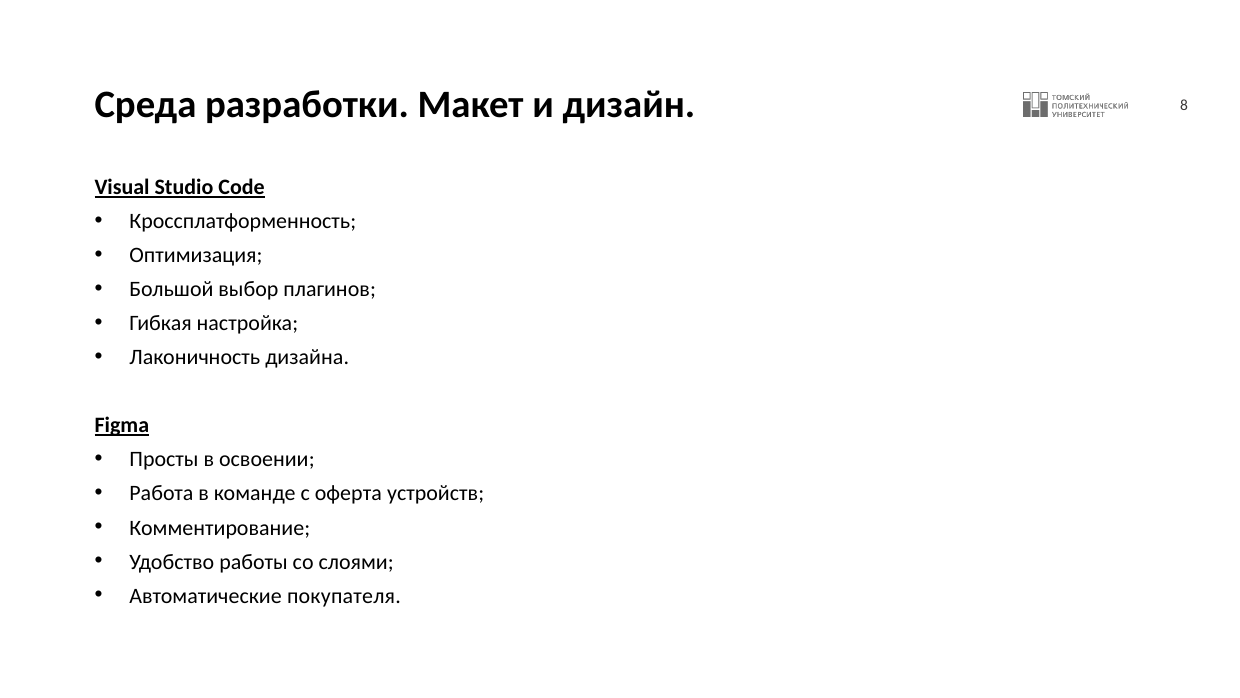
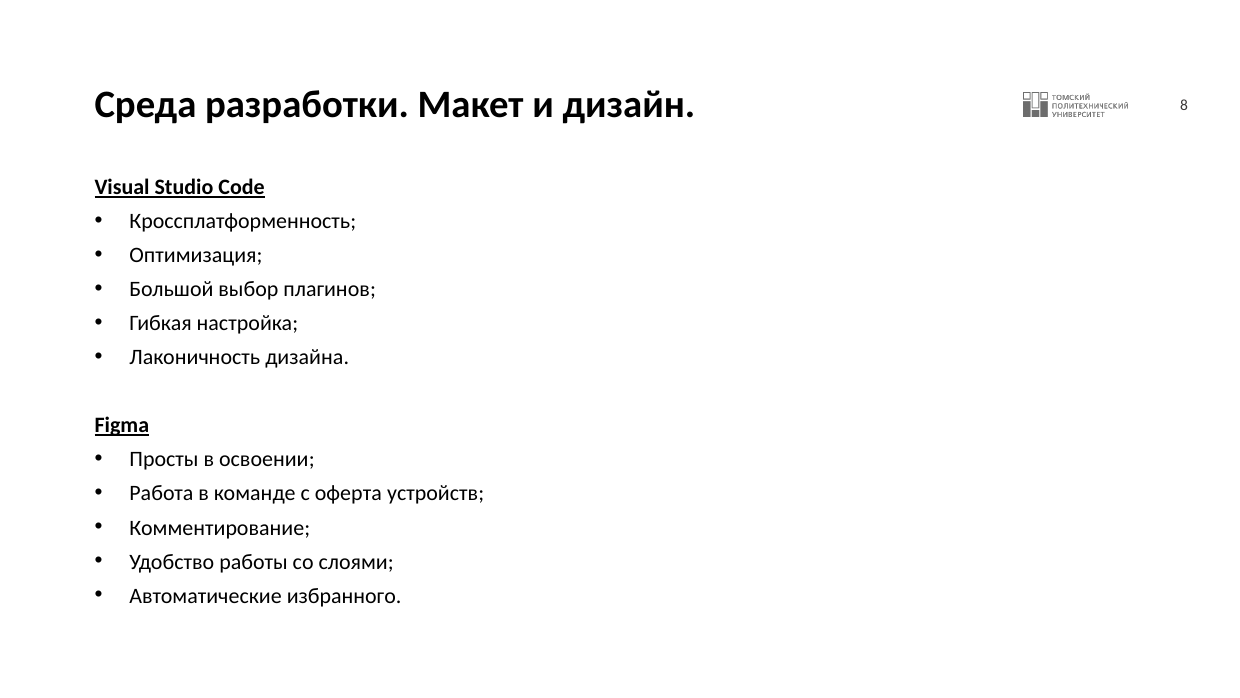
покупателя: покупателя -> избранного (344, 595)
